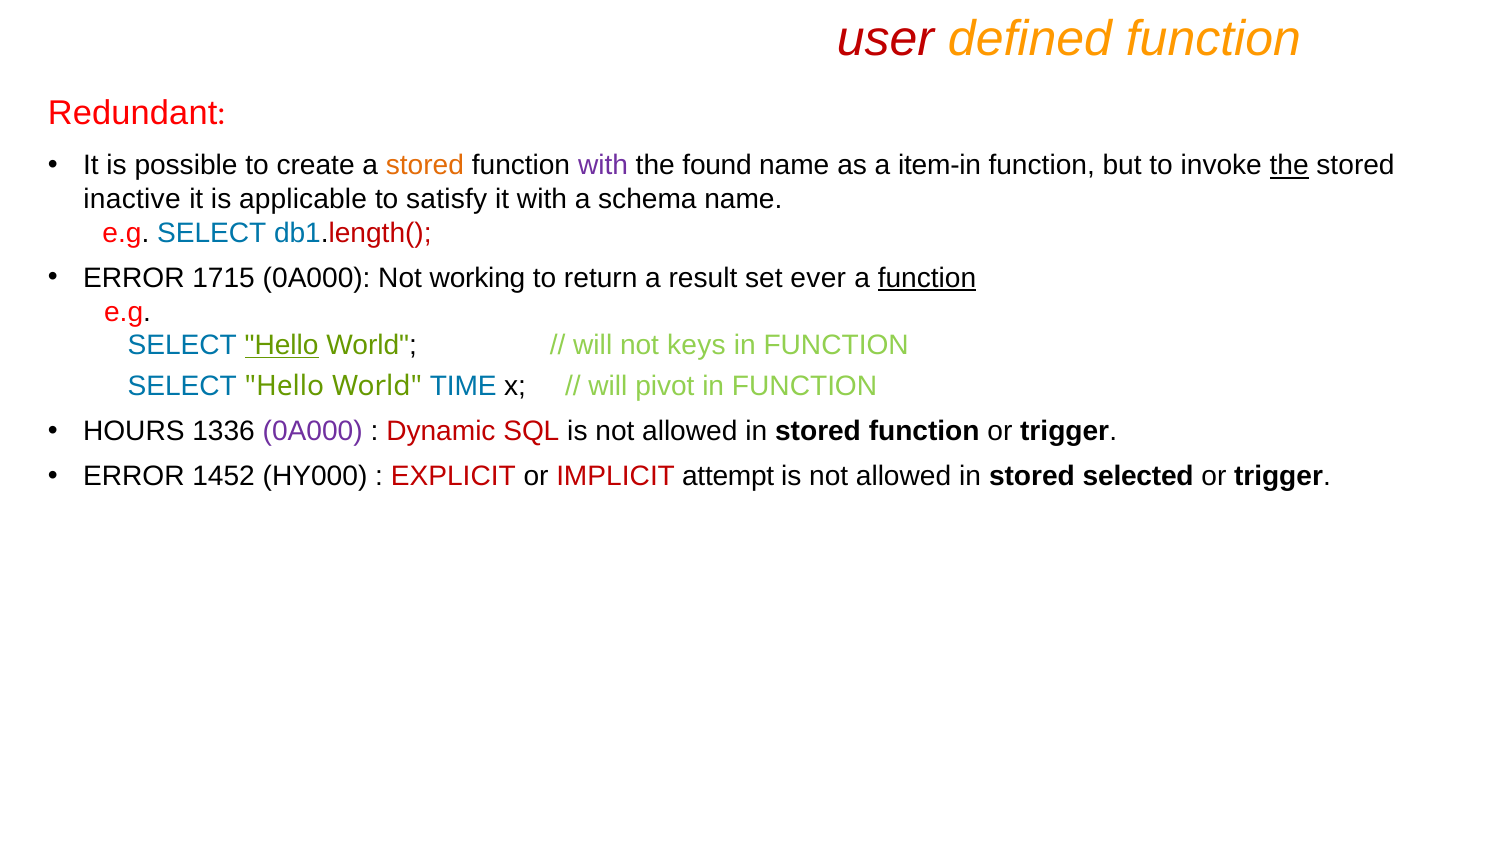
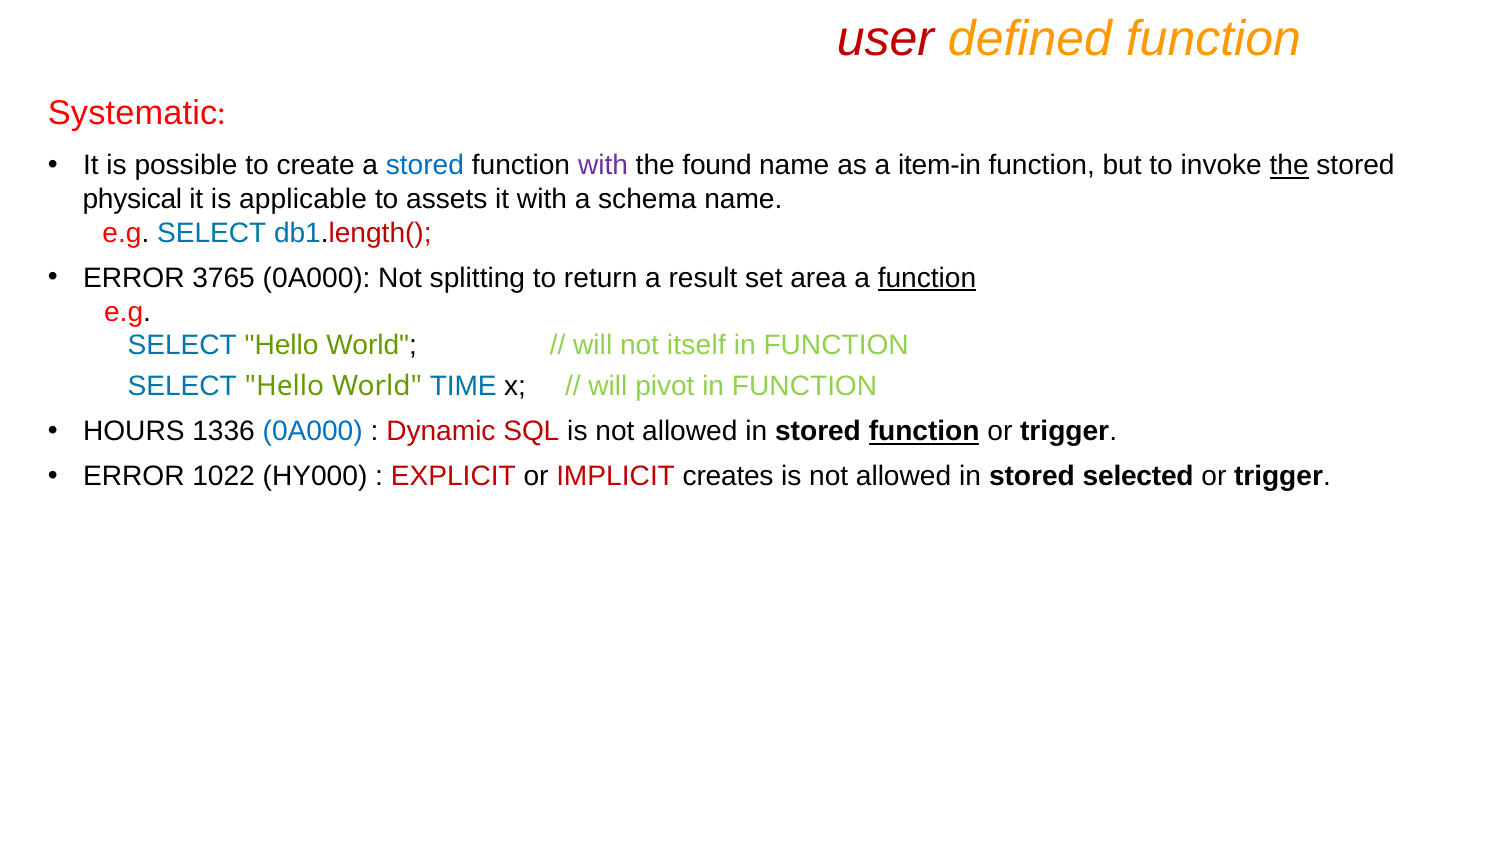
Redundant: Redundant -> Systematic (133, 114)
stored colour: orange -> blue (425, 166)
inactive: inactive -> physical (132, 200)
satisfy: satisfy -> assets (447, 200)
1715: 1715 -> 3765 (224, 278)
working: working -> splitting (477, 278)
ever: ever -> area (818, 278)
Hello underline: present -> none (282, 346)
keys: keys -> itself (696, 346)
0A000 colour: purple -> blue (313, 432)
function underline: none -> present (924, 432)
1452: 1452 -> 1022 (224, 477)
attempt: attempt -> creates (728, 477)
